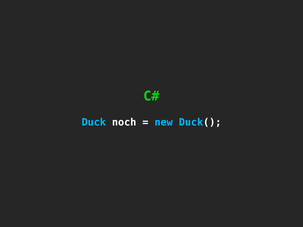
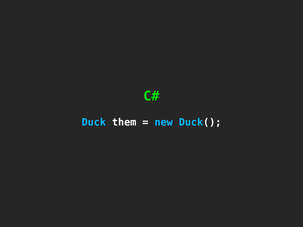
noch: noch -> them (124, 122)
